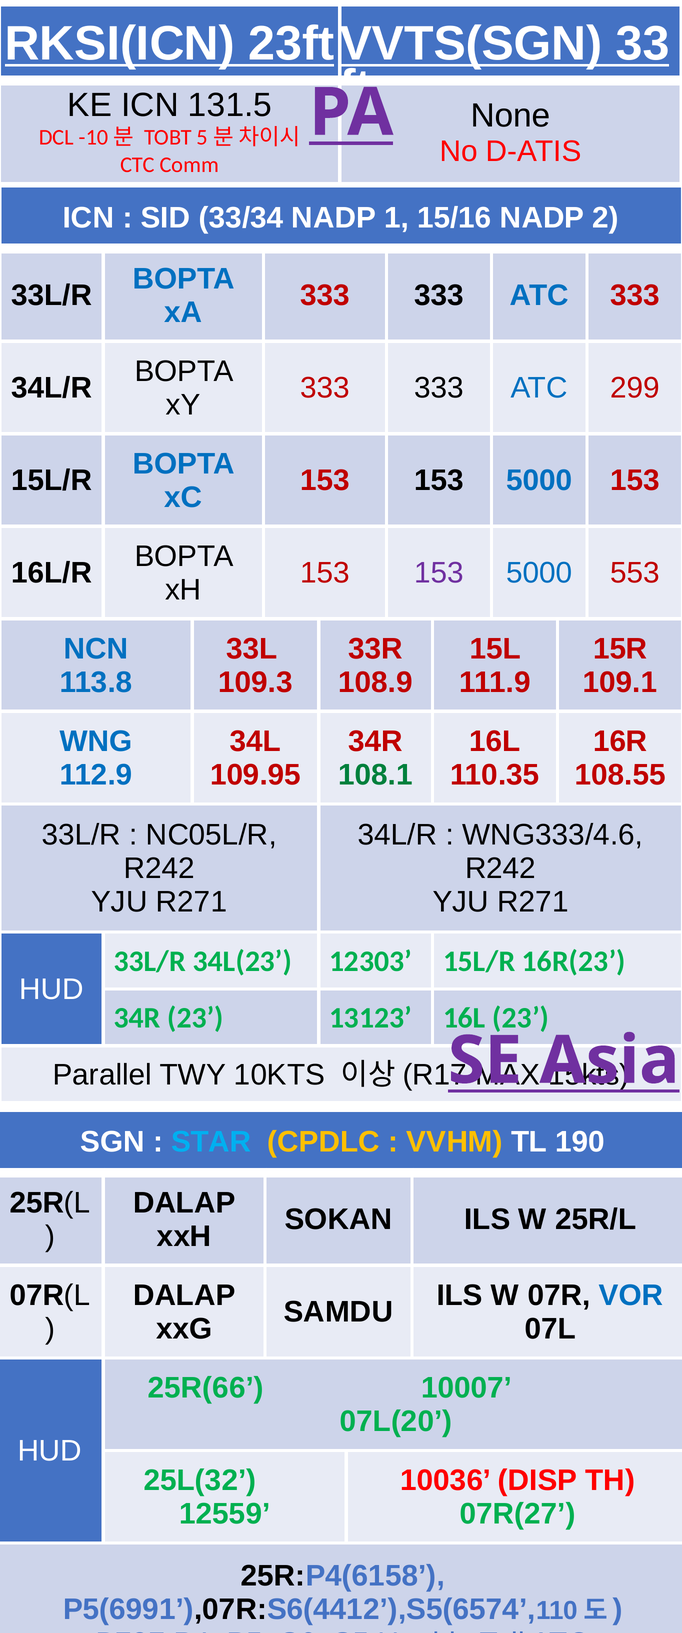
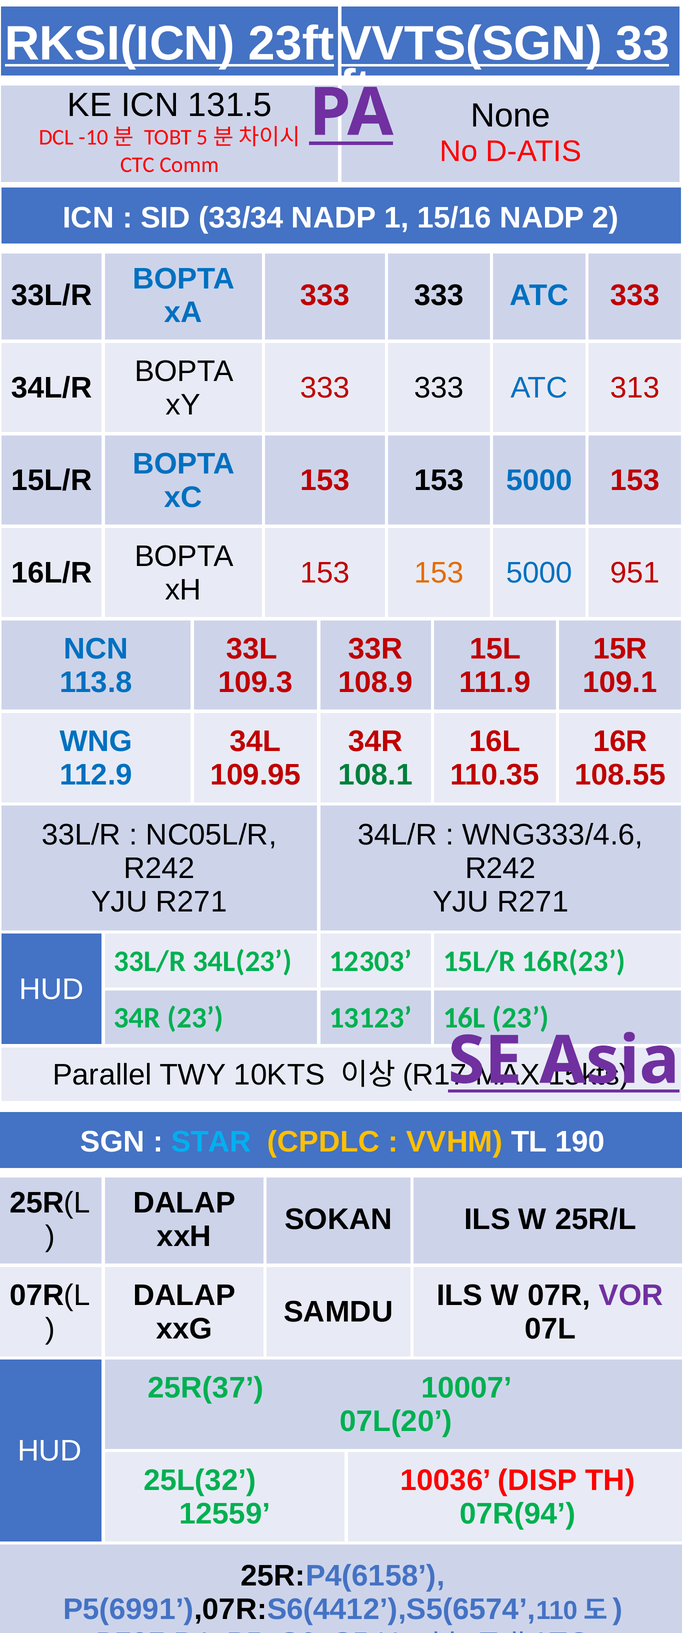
299: 299 -> 313 (635, 388)
153 colour: purple -> orange (439, 573)
553: 553 -> 951 (635, 573)
VOR colour: blue -> purple (631, 1294)
25R(66: 25R(66 -> 25R(37 (206, 1387)
07R(27: 07R(27 -> 07R(94 (518, 1513)
